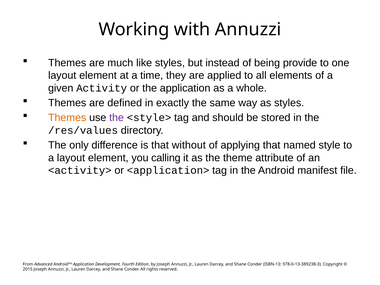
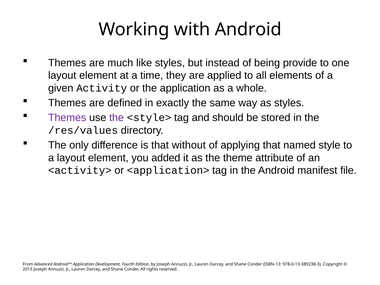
with Annuzzi: Annuzzi -> Android (248, 29)
Themes colour: orange -> purple (67, 118)
calling: calling -> added (166, 158)
